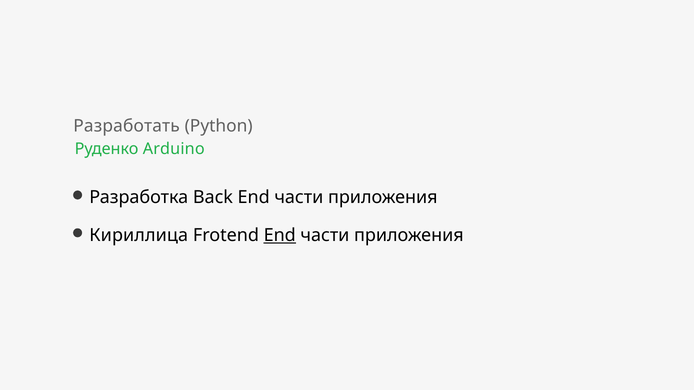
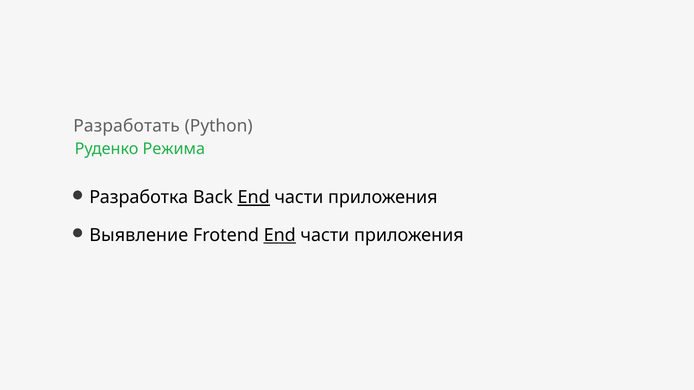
Arduino: Arduino -> Режима (174, 149)
End underline: none -> present (254, 198)
Кириллица: Кириллица -> Выявление (139, 236)
